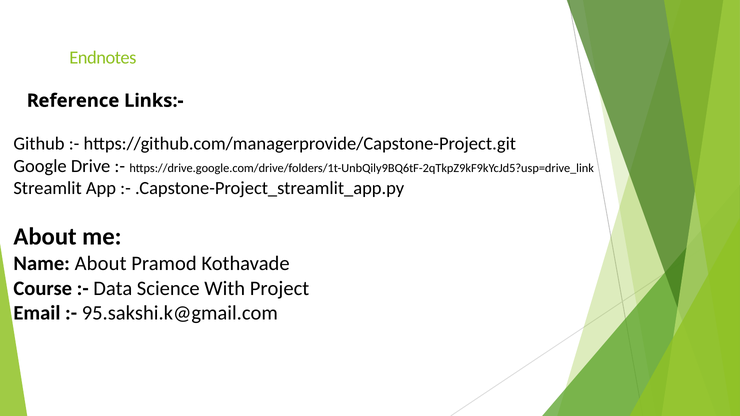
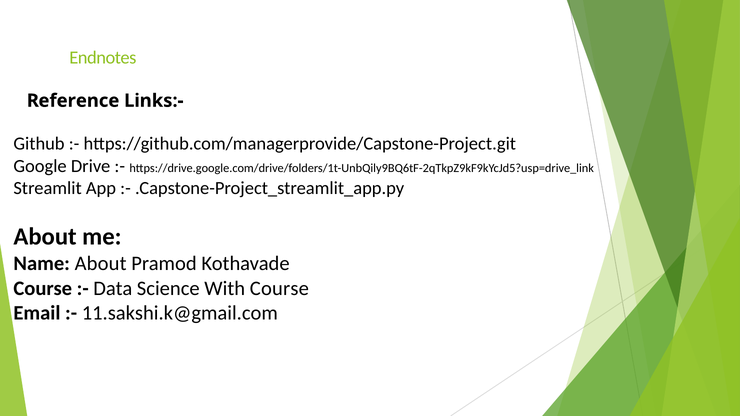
With Project: Project -> Course (279, 288)
95.sakshi.k@gmail.com: 95.sakshi.k@gmail.com -> 11.sakshi.k@gmail.com (180, 313)
